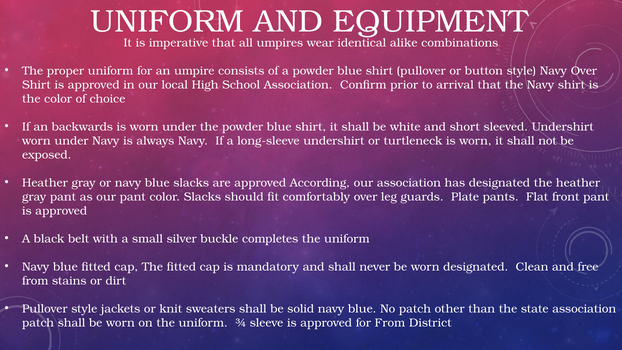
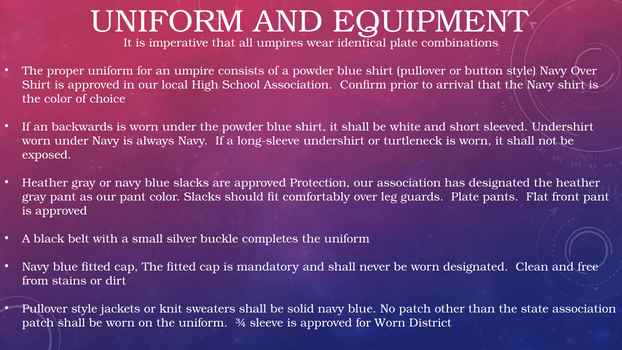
identical alike: alike -> plate (404, 43)
According: According -> Protection (320, 183)
for From: From -> Worn (390, 323)
